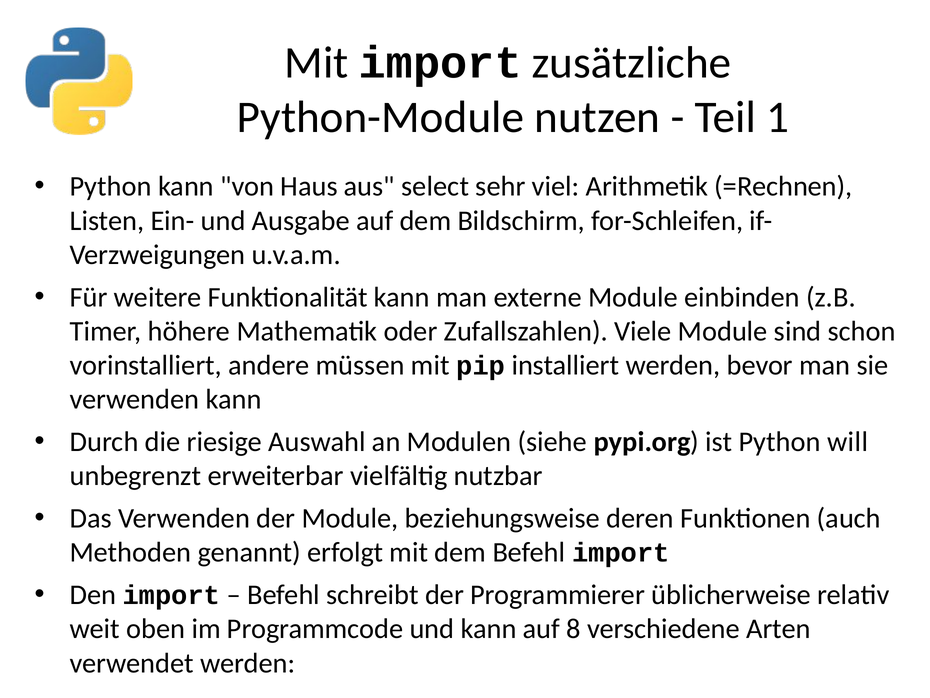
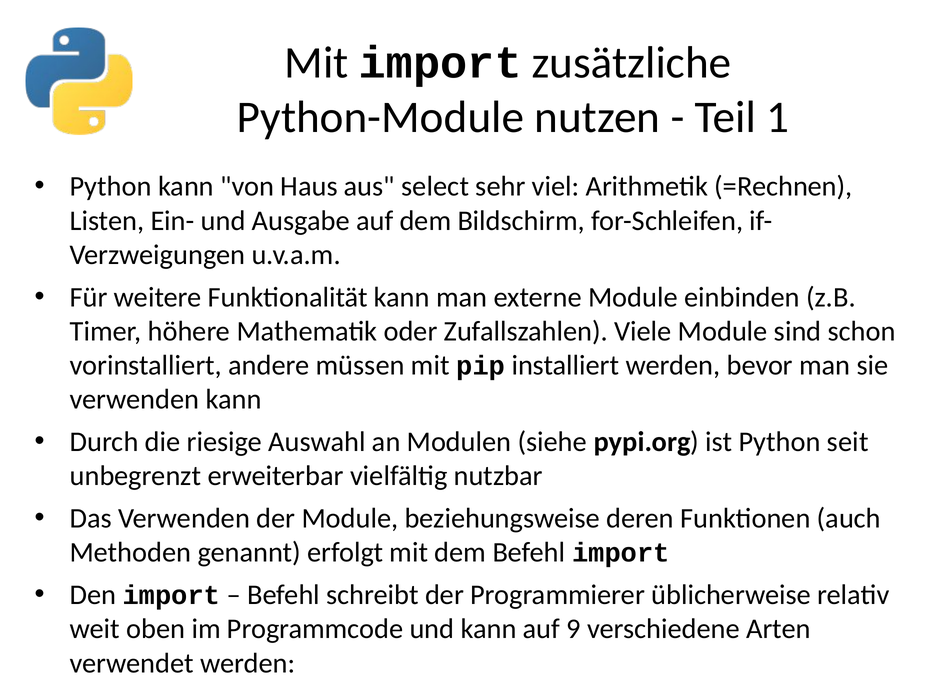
will: will -> seit (848, 442)
8: 8 -> 9 (574, 629)
